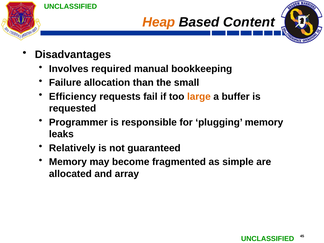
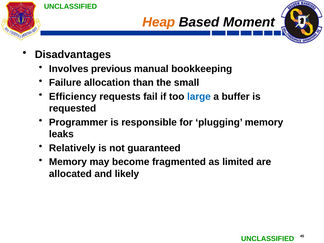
Content: Content -> Moment (249, 22)
required: required -> previous (111, 69)
large colour: orange -> blue (199, 97)
simple: simple -> limited (238, 162)
array: array -> likely (127, 174)
